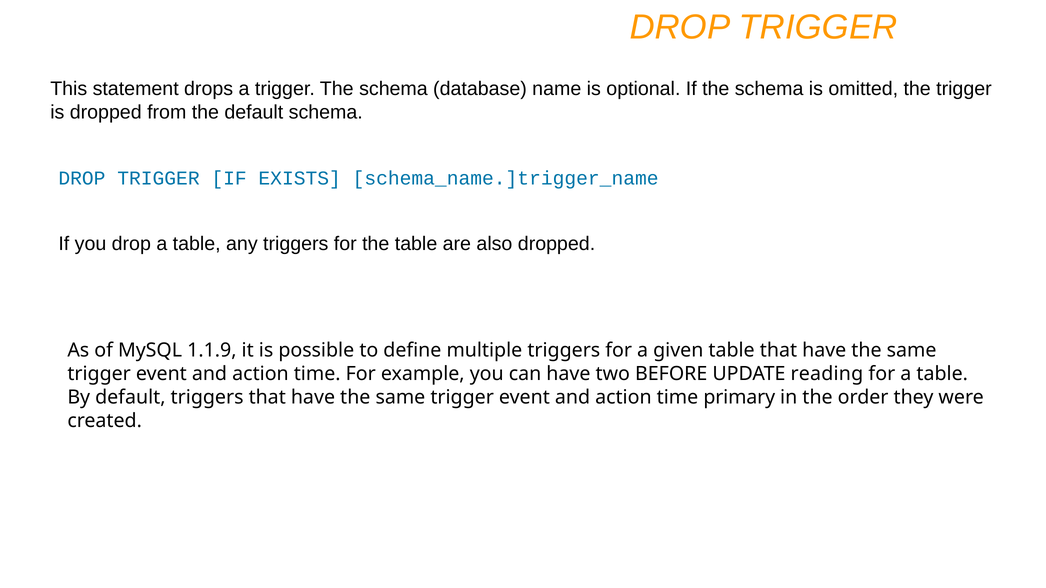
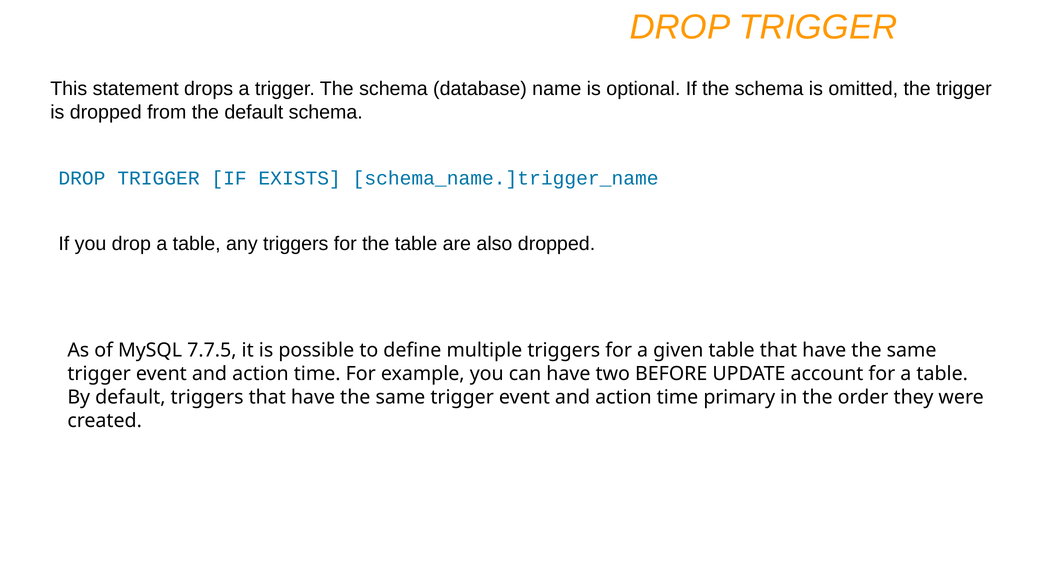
1.1.9: 1.1.9 -> 7.7.5 (212, 350)
reading: reading -> account (827, 374)
